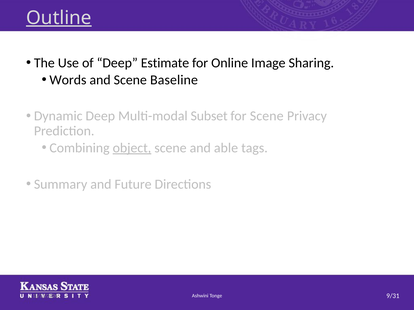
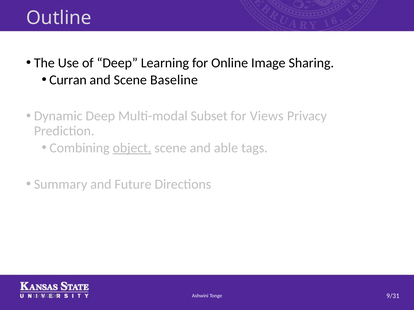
Outline underline: present -> none (59, 18)
Estimate: Estimate -> Learning (165, 63)
Words: Words -> Curran (68, 80)
for Scene: Scene -> Views (267, 116)
